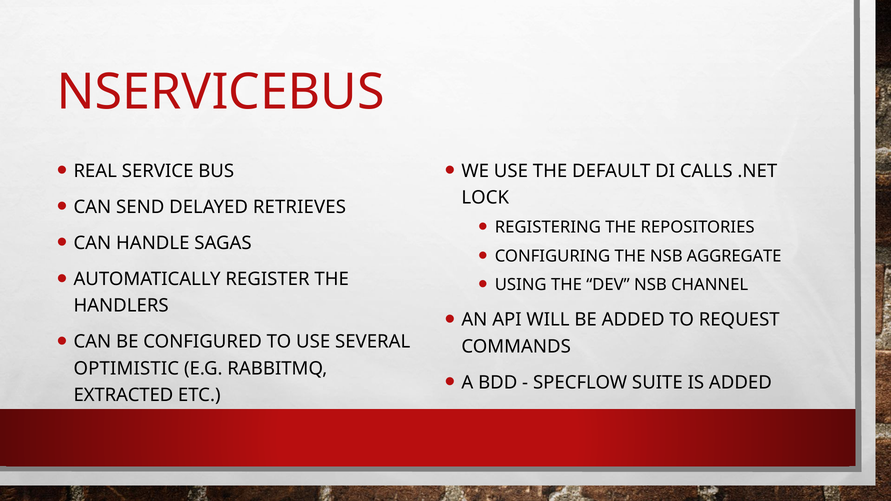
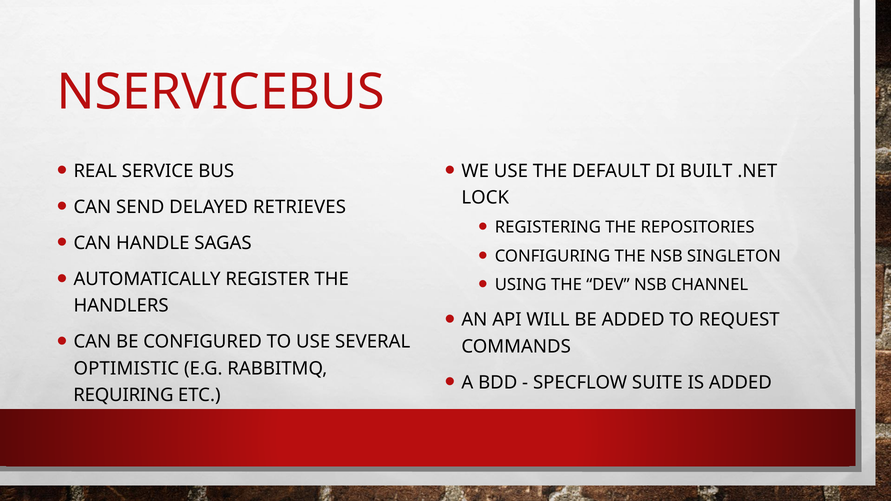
CALLS: CALLS -> BUILT (706, 171)
AGGREGATE: AGGREGATE -> SINGLETON (734, 256)
EXTRACTED: EXTRACTED -> REQUIRING (123, 395)
